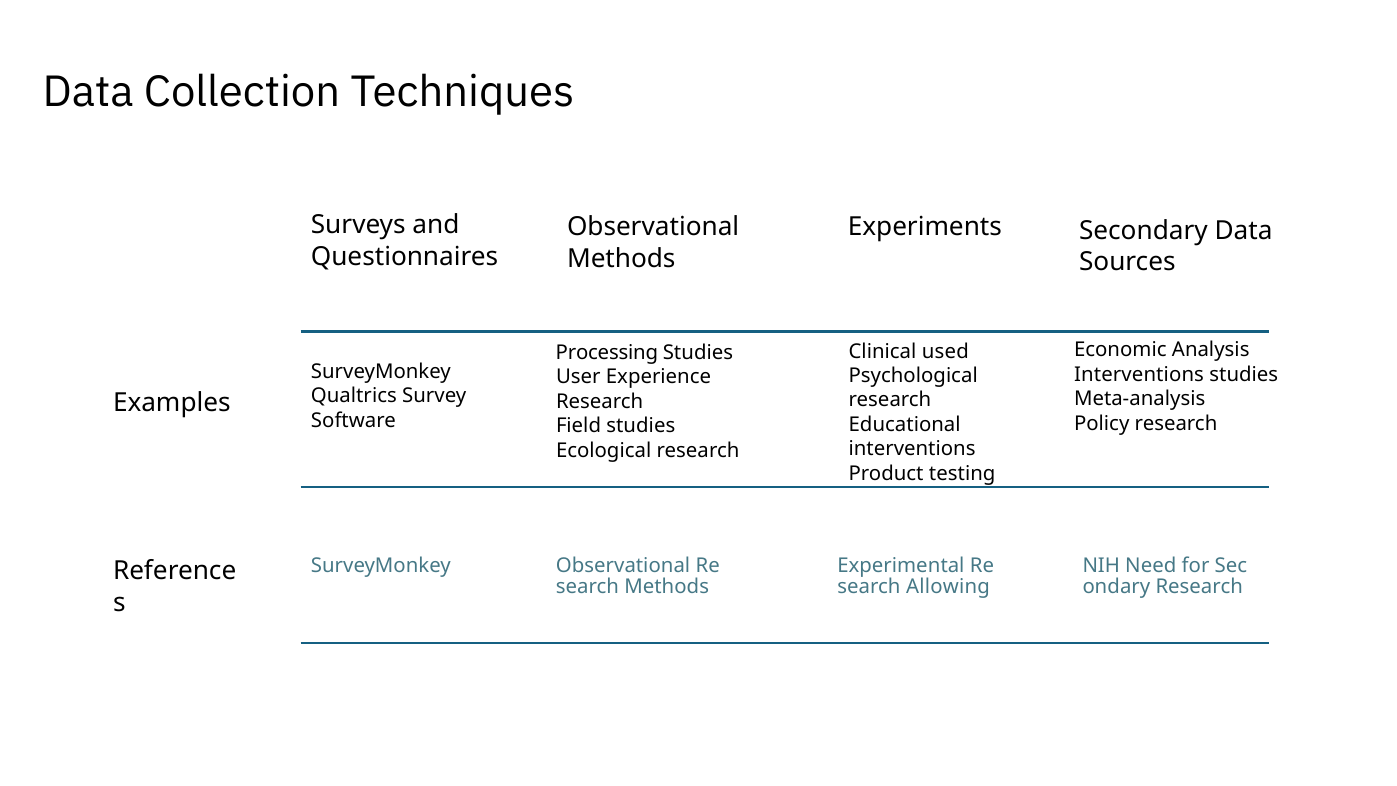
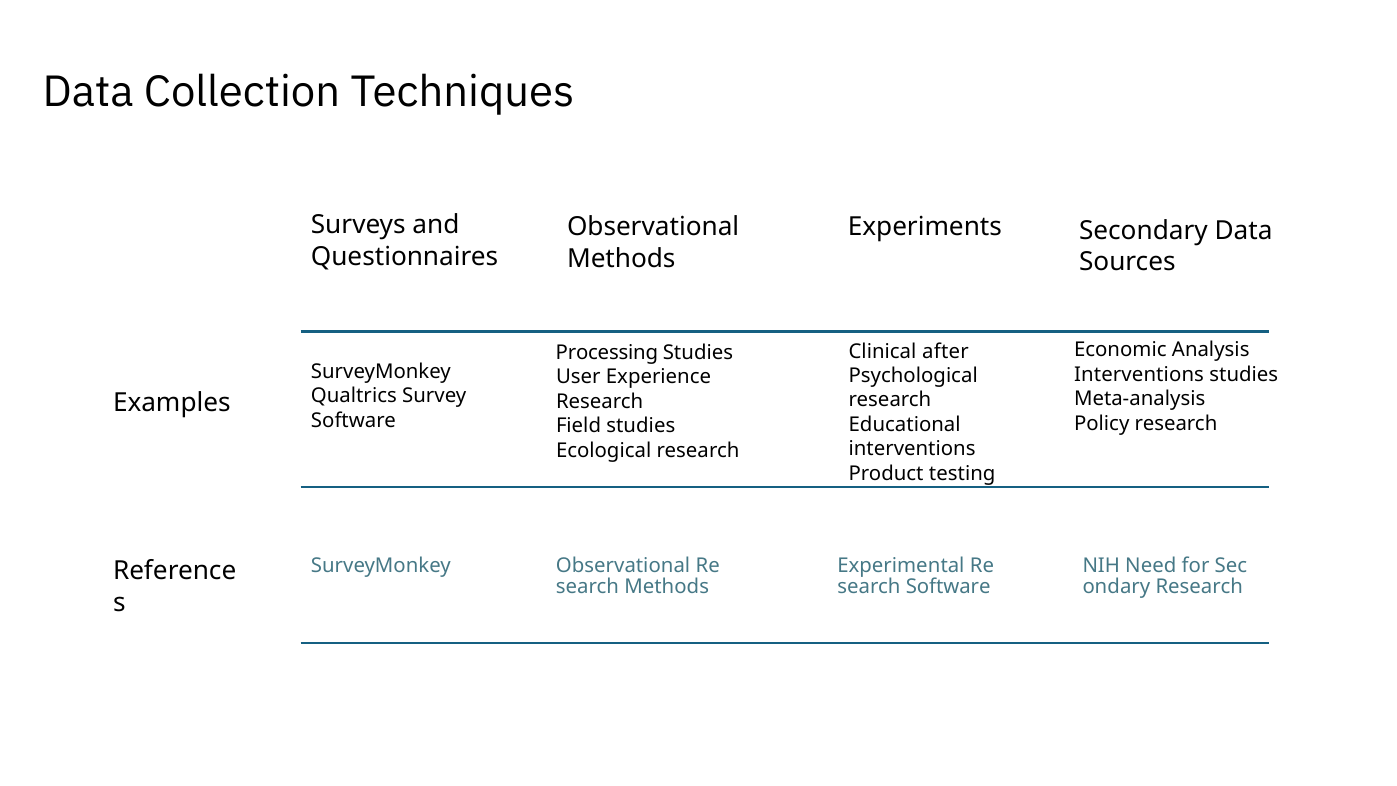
used: used -> after (945, 351)
Allowing: Allowing -> Software (948, 586)
